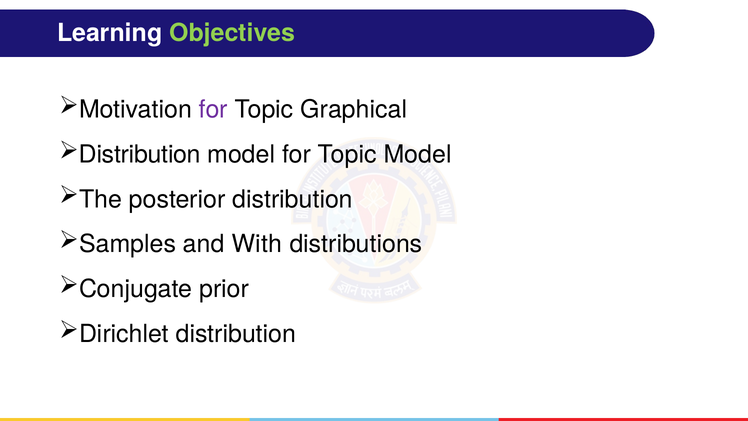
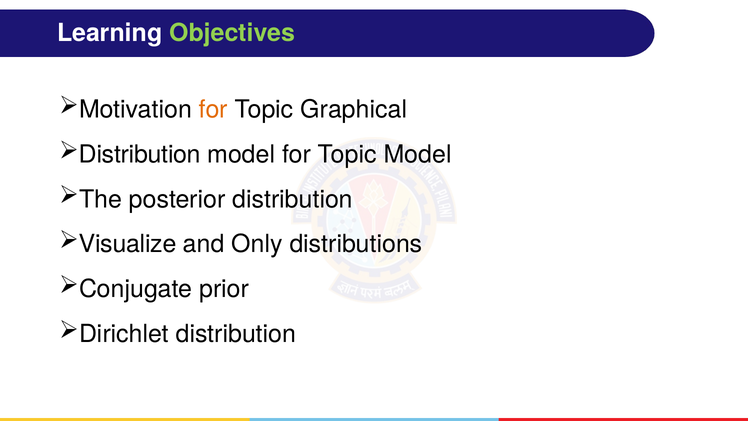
for colour: purple -> orange (213, 109)
Samples: Samples -> Visualize (128, 244)
With: With -> Only (257, 244)
